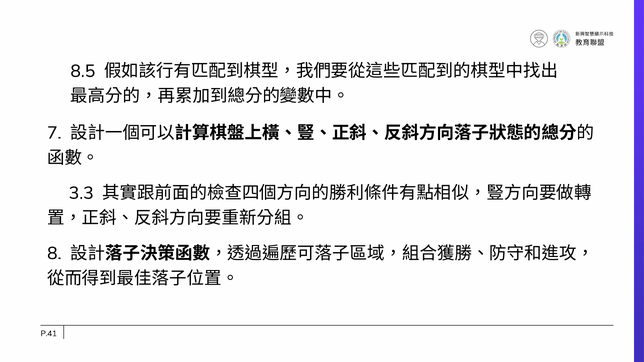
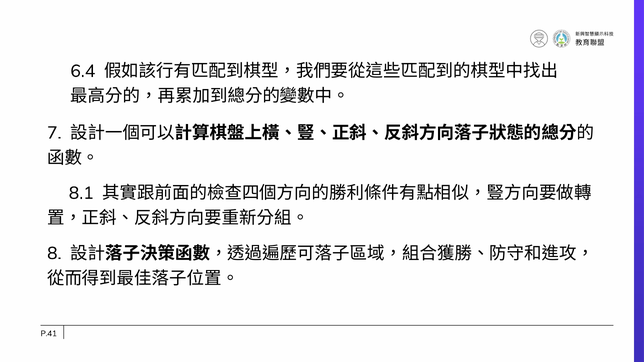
8.5: 8.5 -> 6.4 (83, 71)
3.3: 3.3 -> 8.1 (81, 193)
